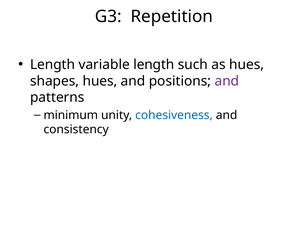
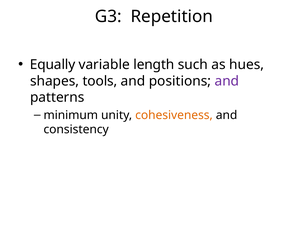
Length: Length -> Equally (53, 65)
shapes hues: hues -> tools (100, 81)
cohesiveness colour: blue -> orange (174, 115)
